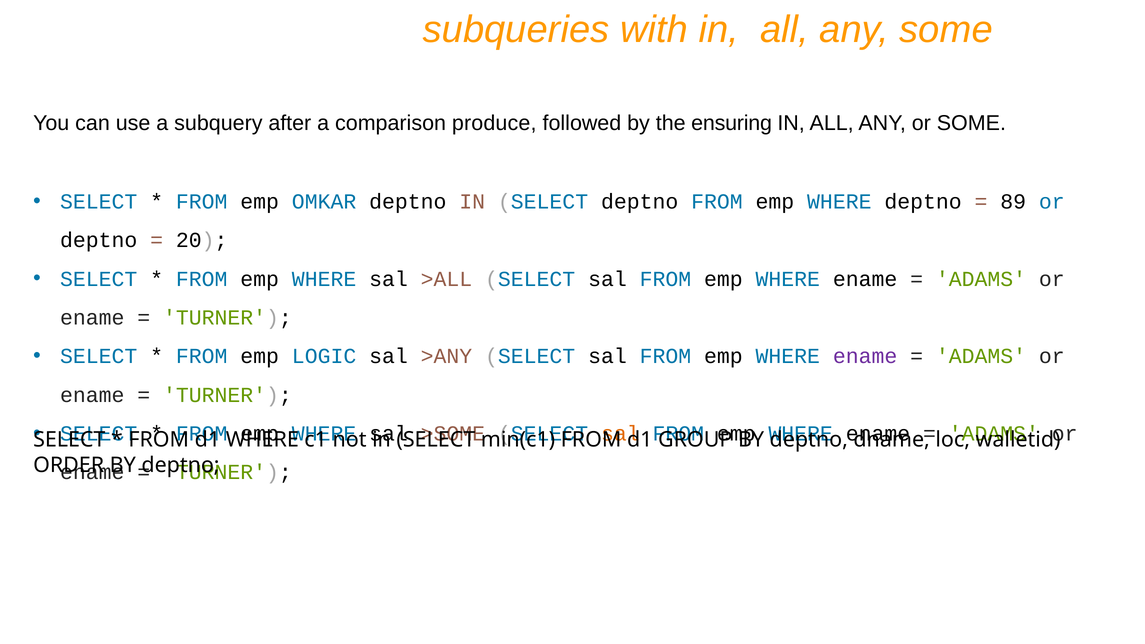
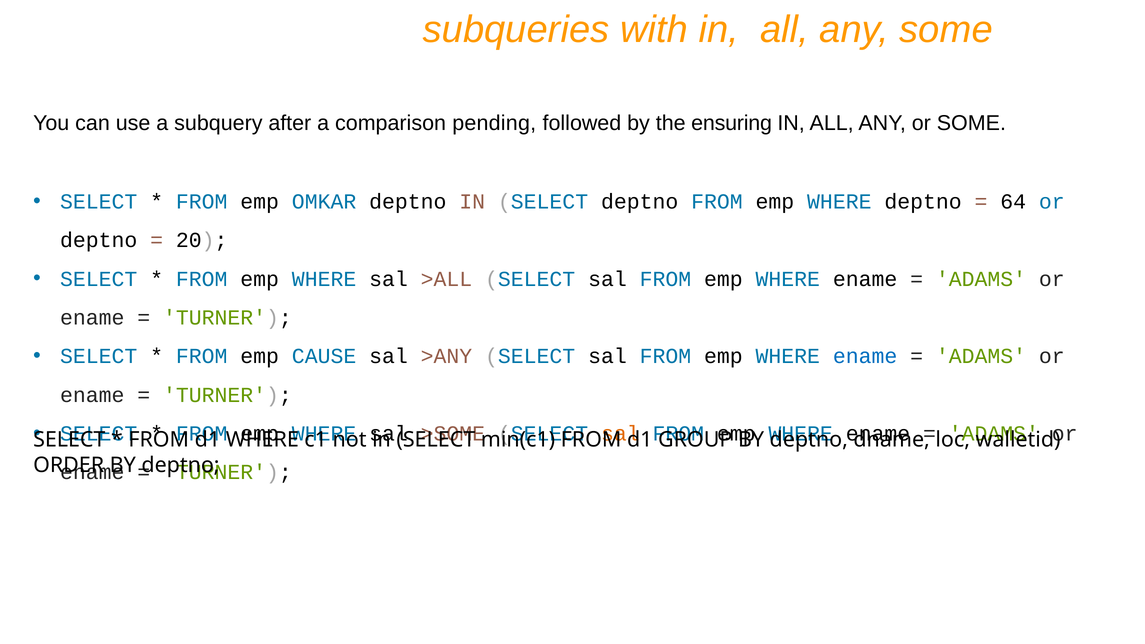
produce: produce -> pending (494, 123)
89: 89 -> 64 (1013, 202)
LOGIC: LOGIC -> CAUSE (324, 356)
ename colour: purple -> blue (865, 356)
